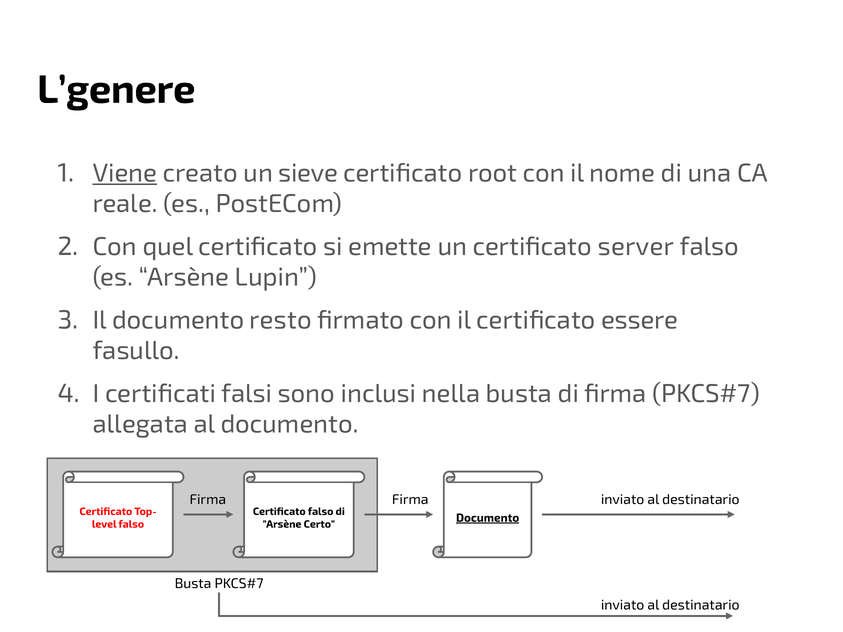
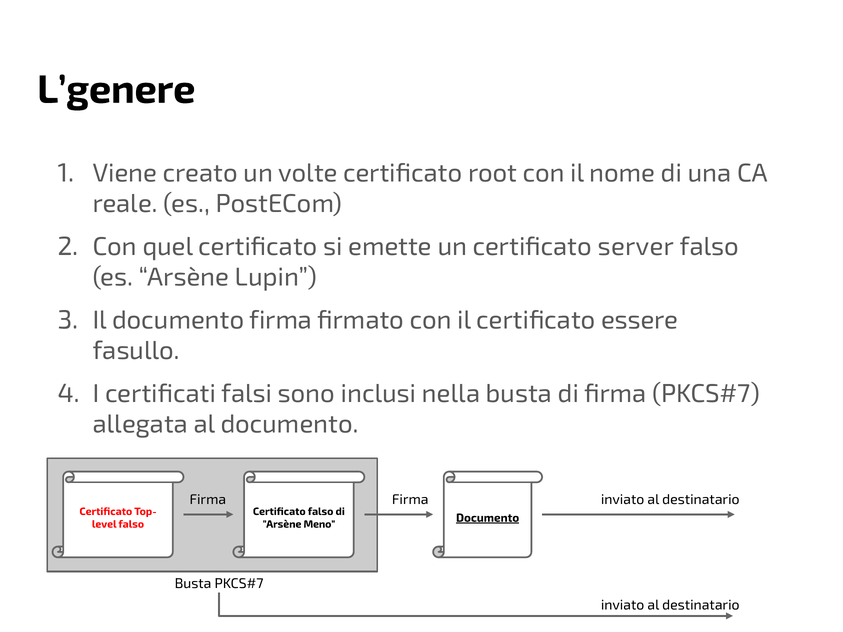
Viene underline: present -> none (125, 173)
sieve: sieve -> volte (308, 173)
documento resto: resto -> firma (281, 320)
Certo: Certo -> Meno (319, 524)
